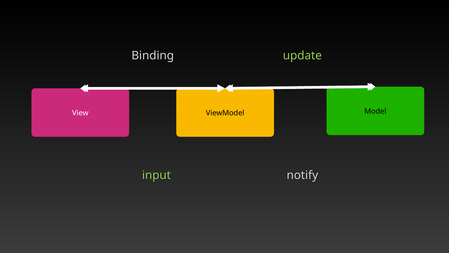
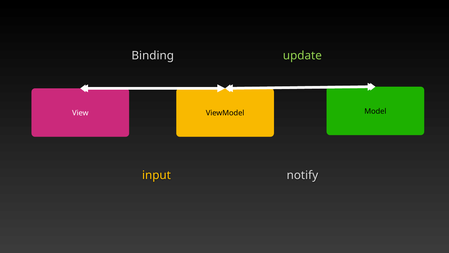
input colour: light green -> yellow (156, 175)
